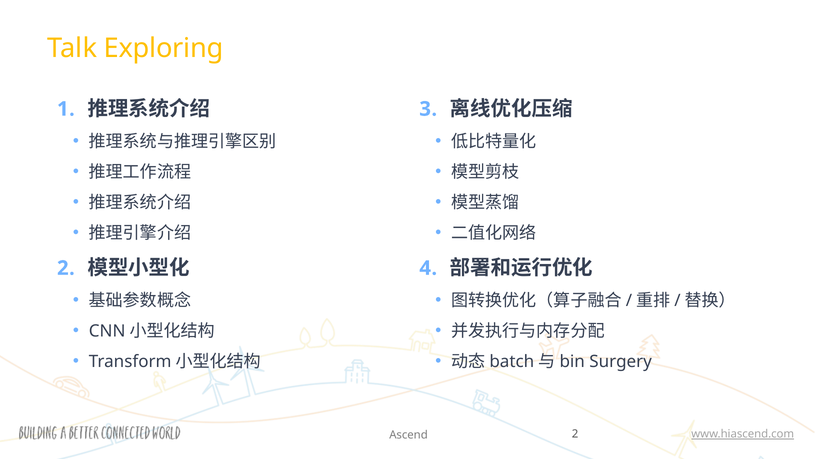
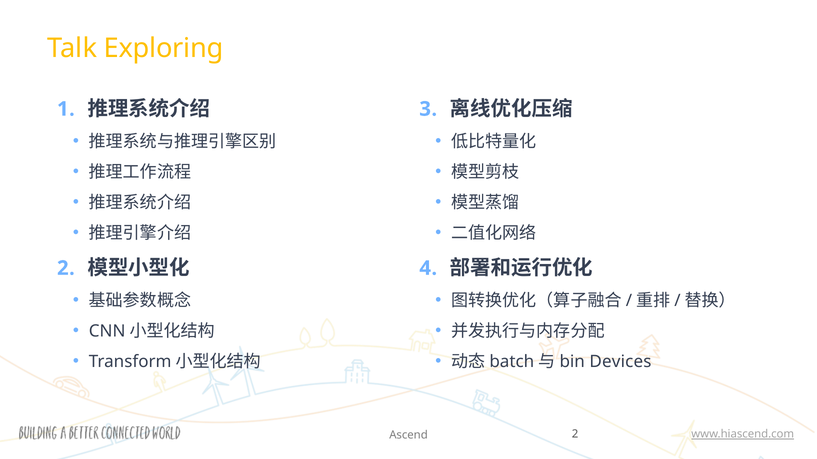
Surgery: Surgery -> Devices (620, 362)
